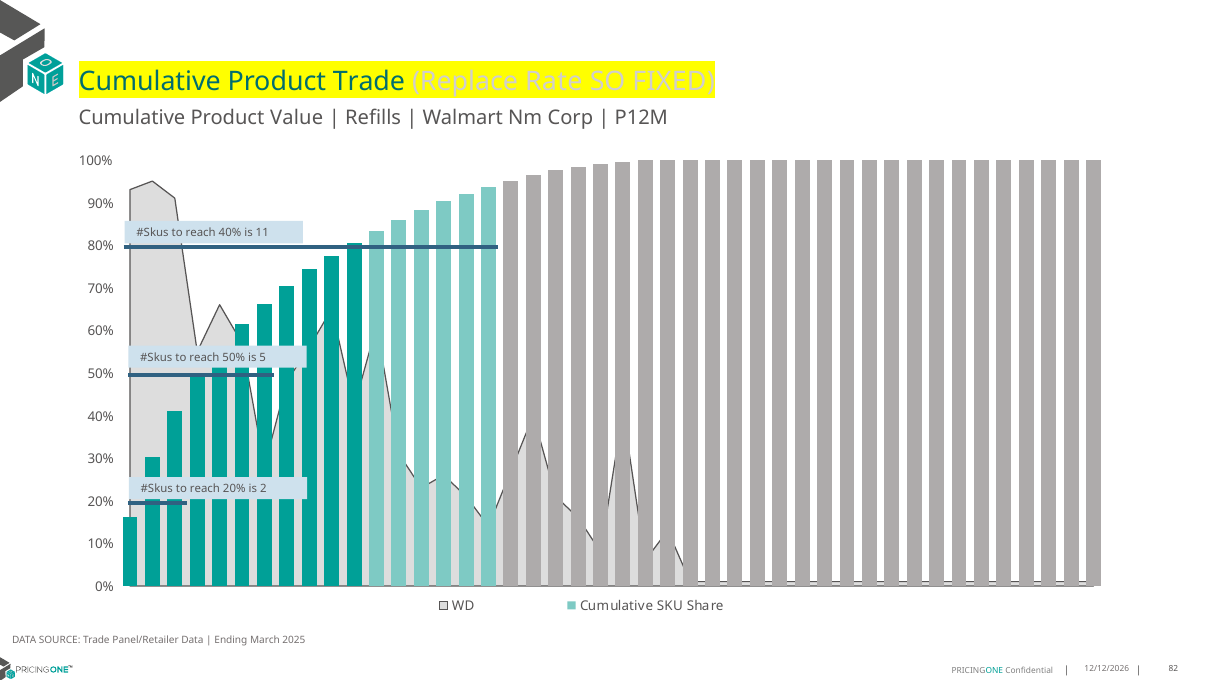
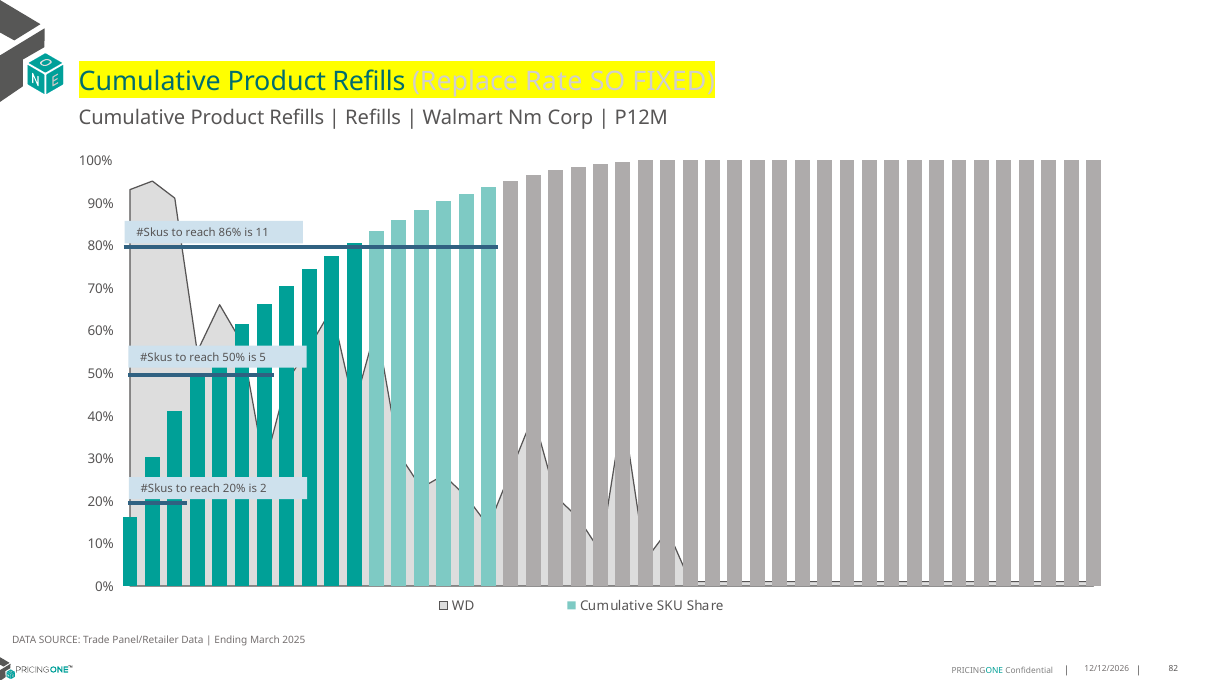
Trade: Trade -> Refills (369, 81)
Value: Value -> Refills (297, 118)
reach 40%: 40% -> 86% (230, 233)
